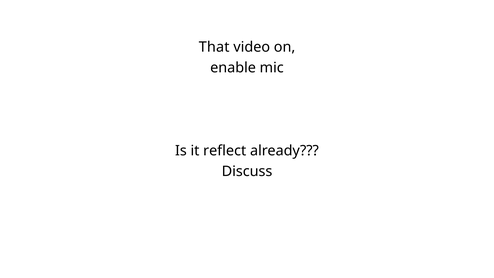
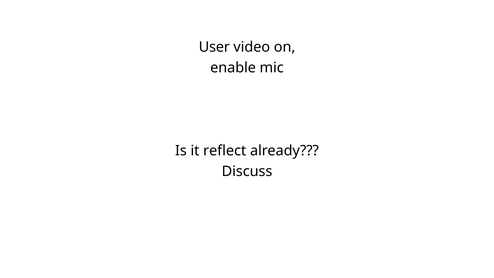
That: That -> User (214, 47)
